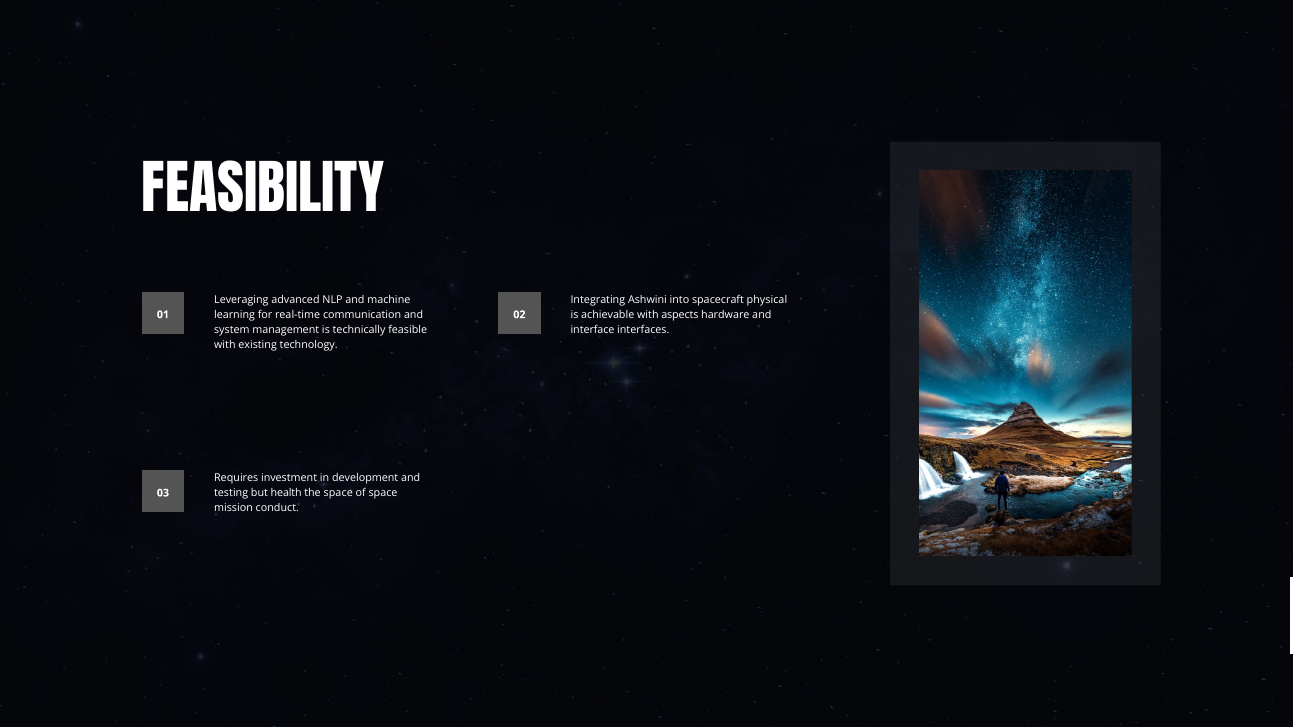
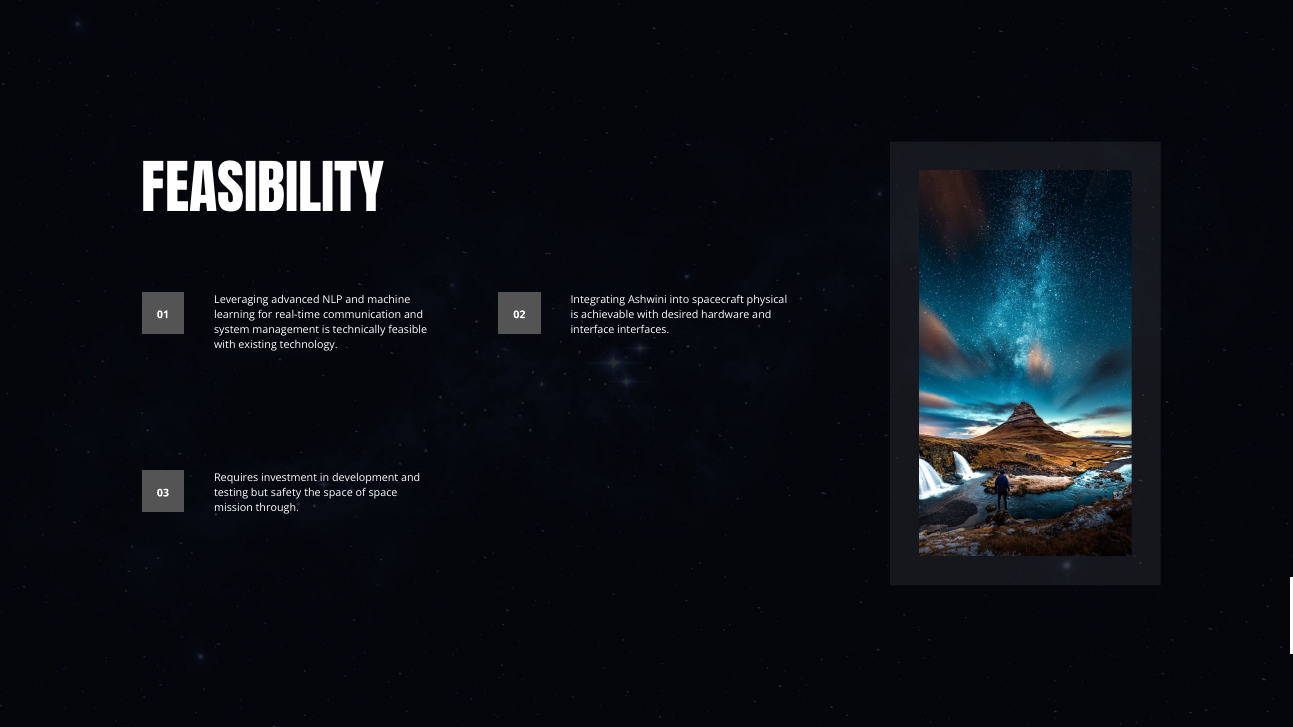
aspects: aspects -> desired (680, 315)
health: health -> safety (286, 493)
conduct: conduct -> through (277, 508)
